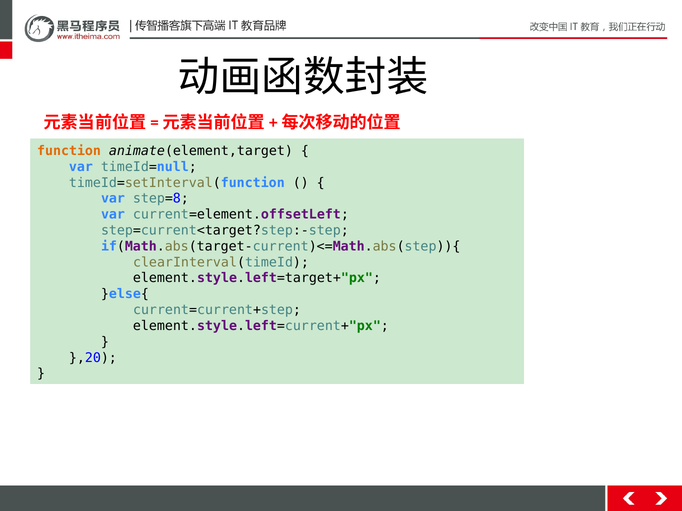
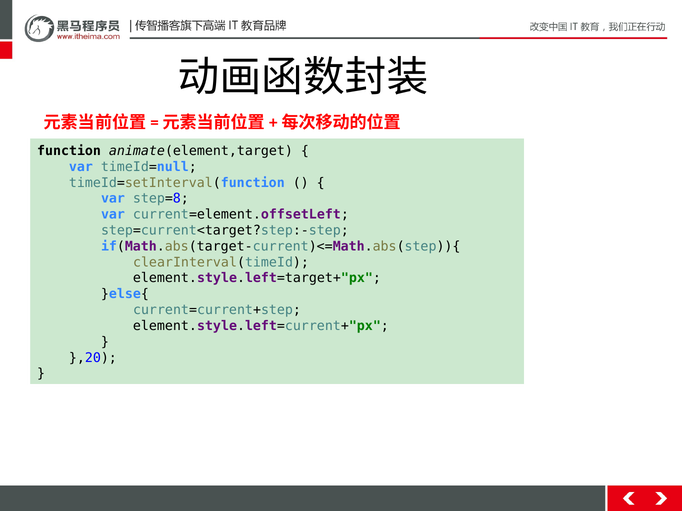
function colour: orange -> black (69, 151)
